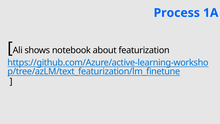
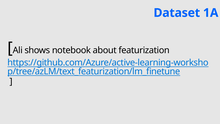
Process: Process -> Dataset (177, 13)
